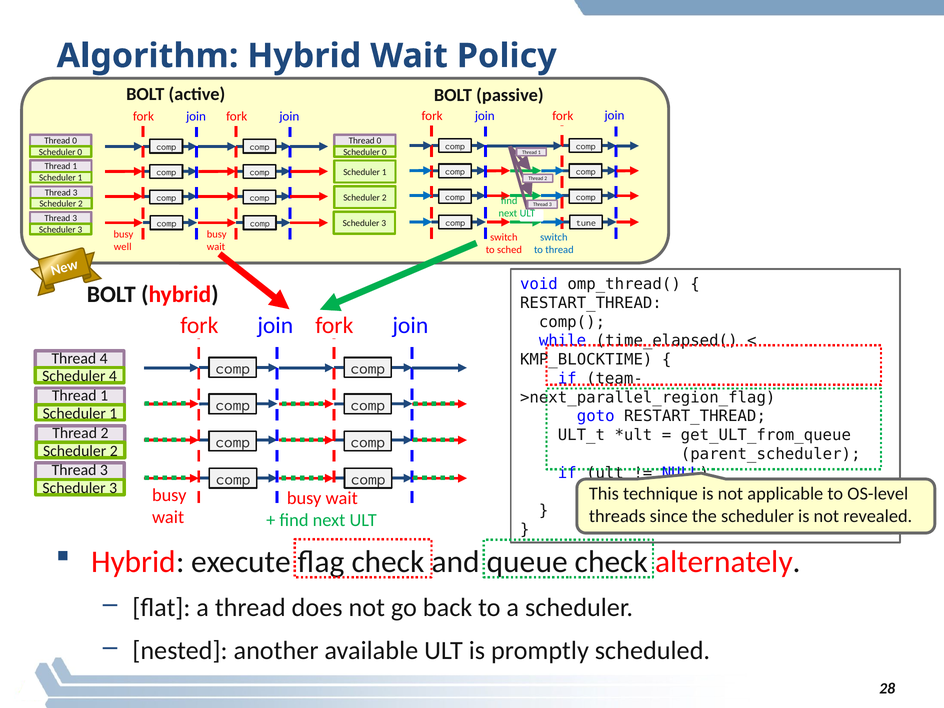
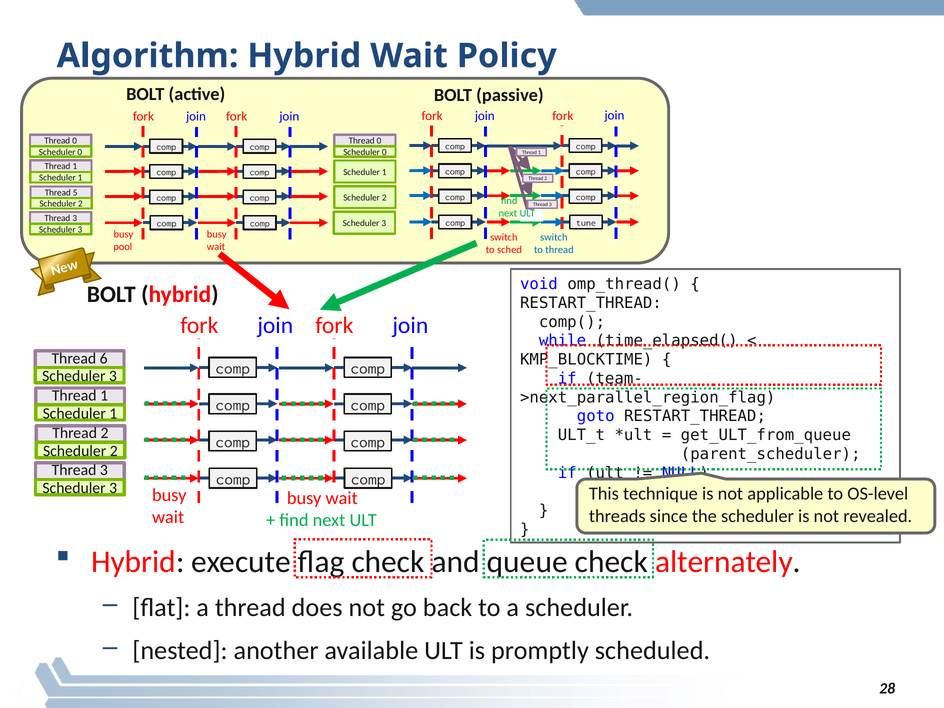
3: 3 -> 5 (75, 192)
well: well -> pool (123, 247)
Thread 4: 4 -> 6 (104, 358)
4: 4 -> 3 (113, 376)
